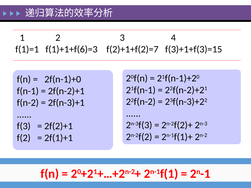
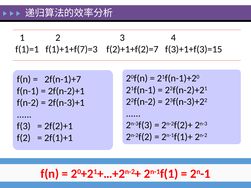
f(1)+1+f(6)=3: f(1)+1+f(6)=3 -> f(1)+1+f(7)=3 (72, 49)
2f(n-1)+0: 2f(n-1)+0 -> 2f(n-1)+7 (63, 79)
